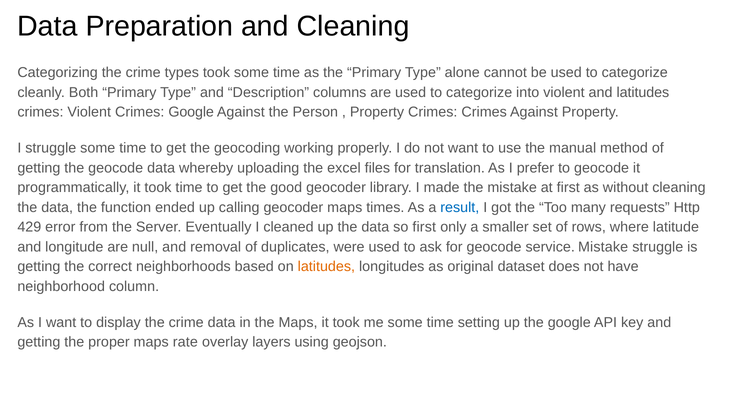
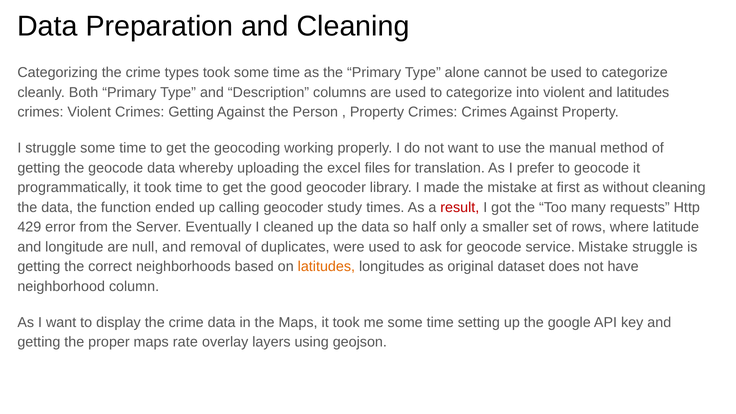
Crimes Google: Google -> Getting (191, 112)
geocoder maps: maps -> study (345, 207)
result colour: blue -> red (460, 207)
so first: first -> half (424, 227)
